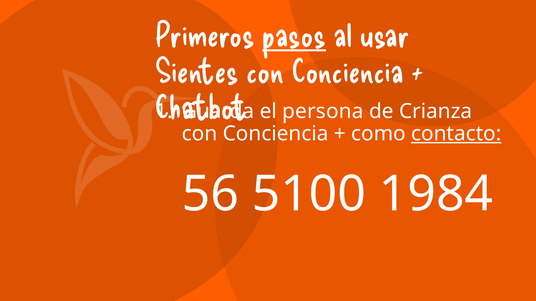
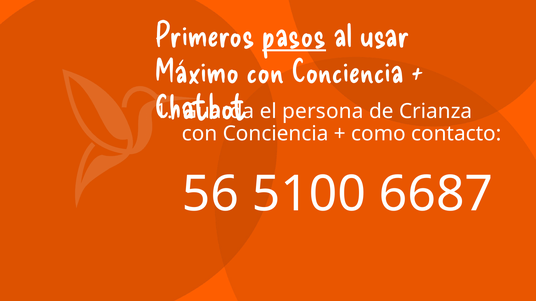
Sientes: Sientes -> Máximo (197, 72)
contacto underline: present -> none (456, 134)
1984: 1984 -> 6687 (436, 194)
